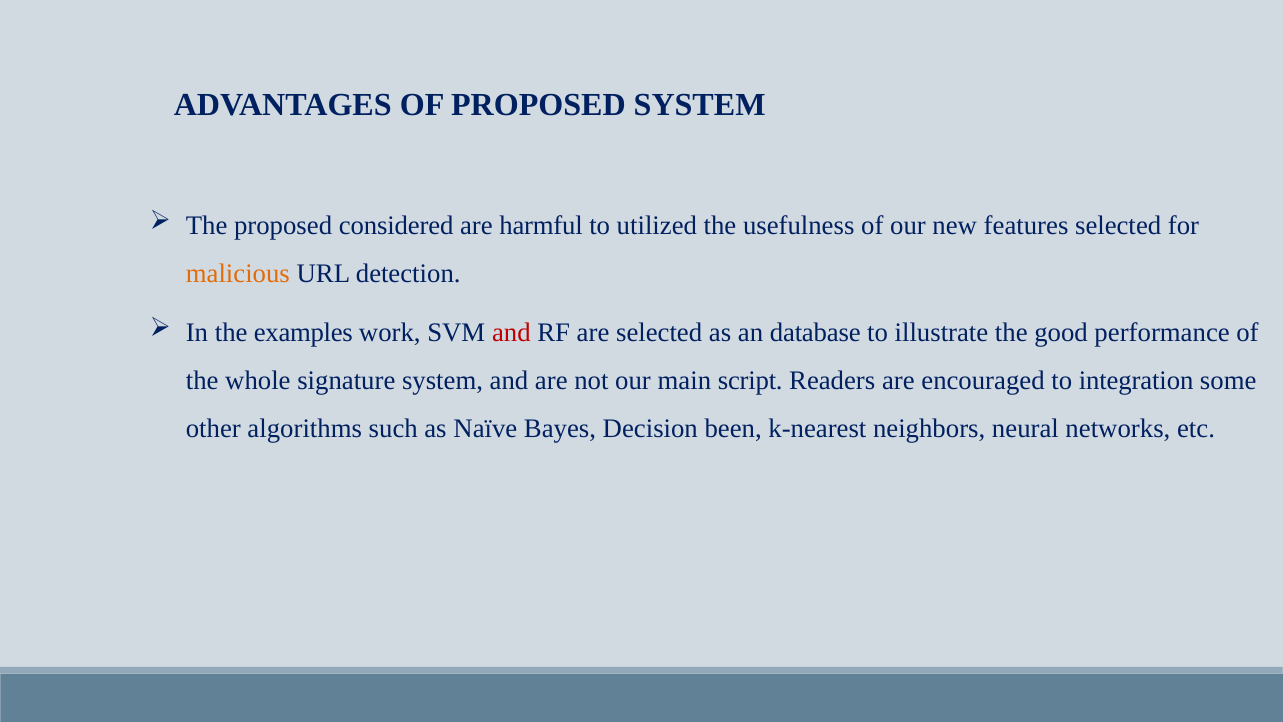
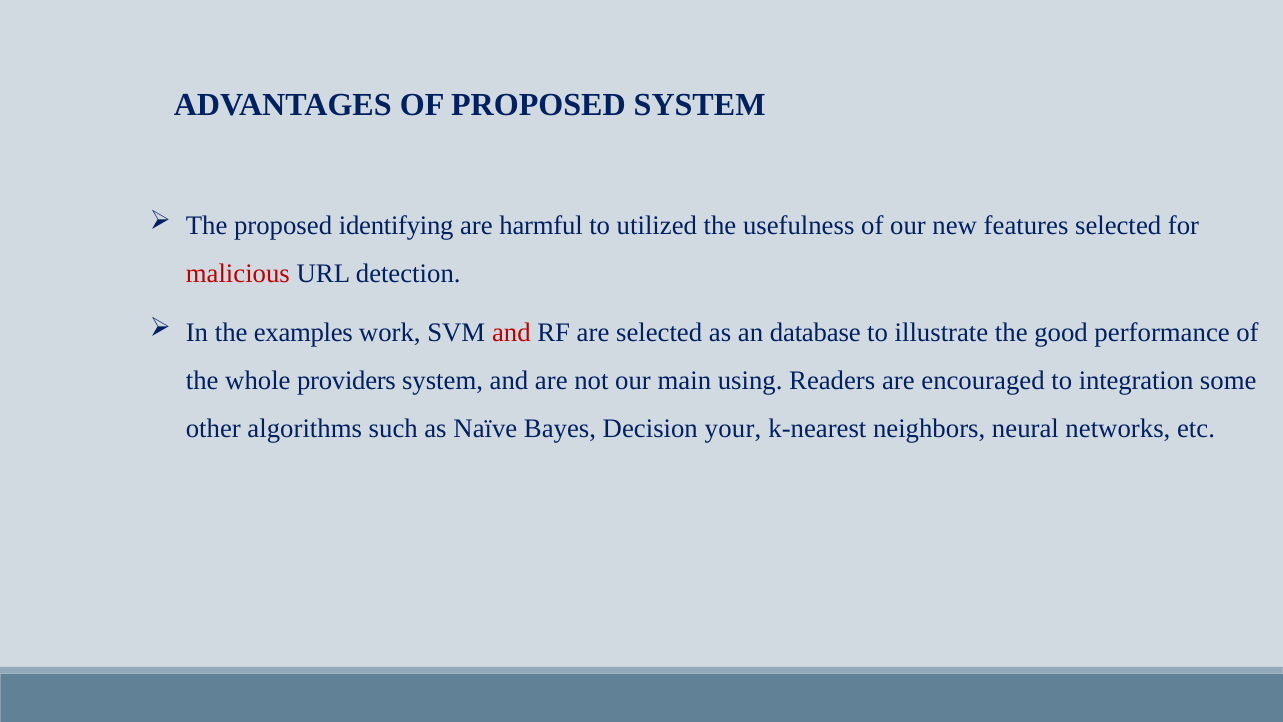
considered: considered -> identifying (396, 225)
malicious colour: orange -> red (238, 273)
signature: signature -> providers (346, 380)
script: script -> using (750, 380)
been: been -> your (733, 429)
